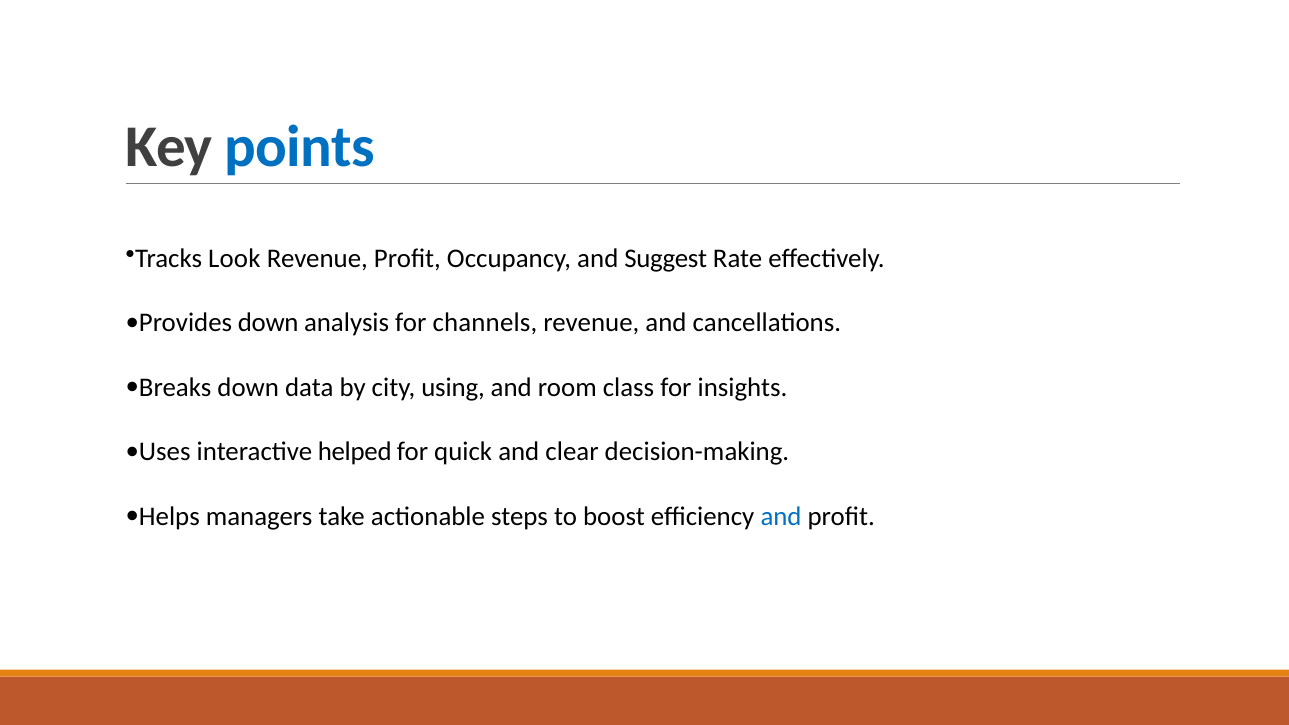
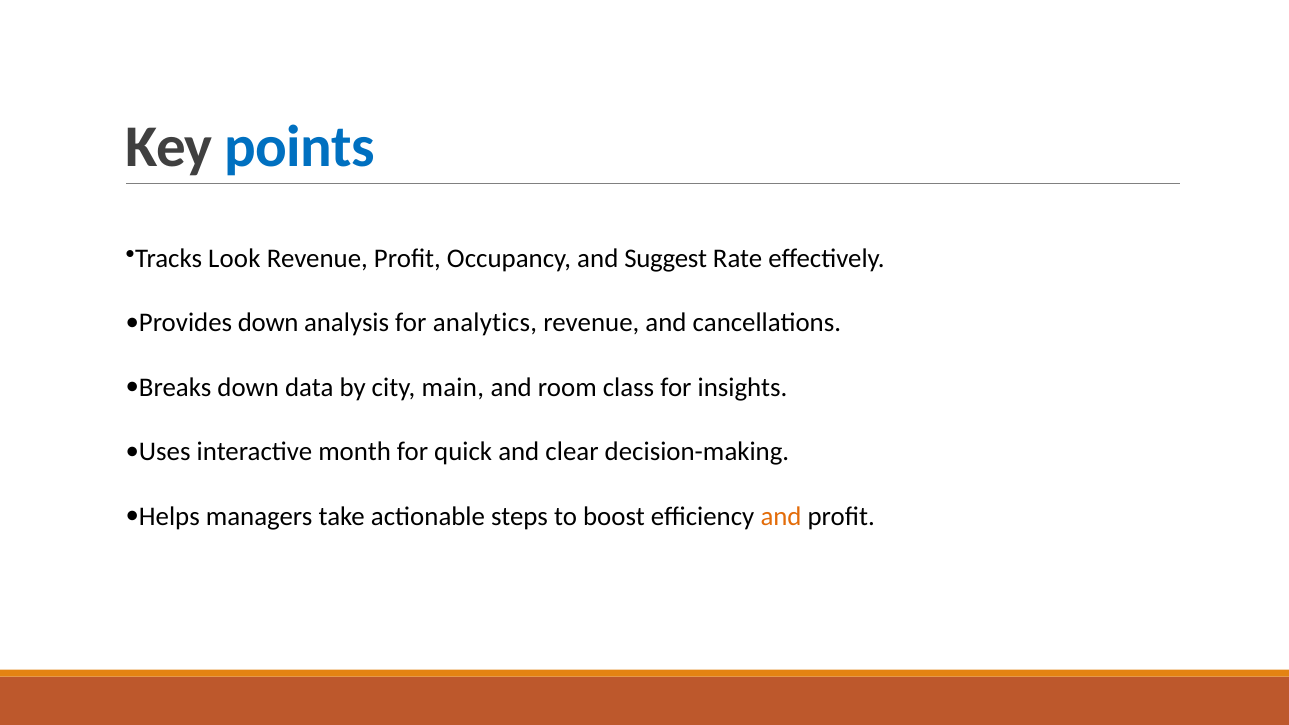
channels: channels -> analytics (485, 323)
using: using -> main (453, 387)
helped: helped -> month (355, 452)
and colour: blue -> orange (781, 516)
